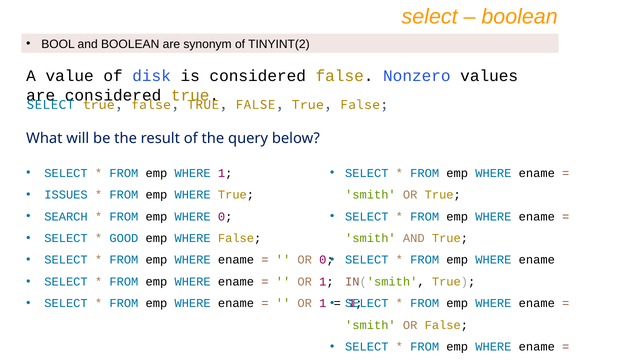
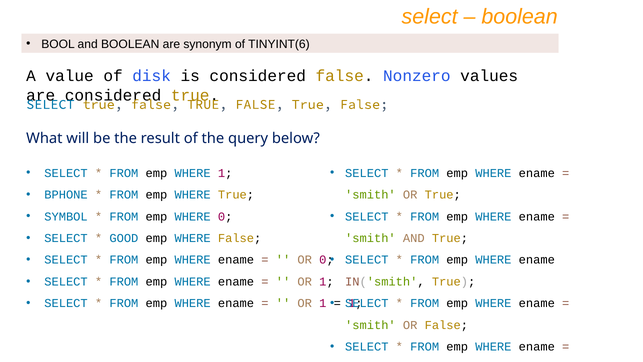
TINYINT(2: TINYINT(2 -> TINYINT(6 (279, 44)
ISSUES: ISSUES -> BPHONE (66, 195)
SEARCH: SEARCH -> SYMBOL (66, 216)
